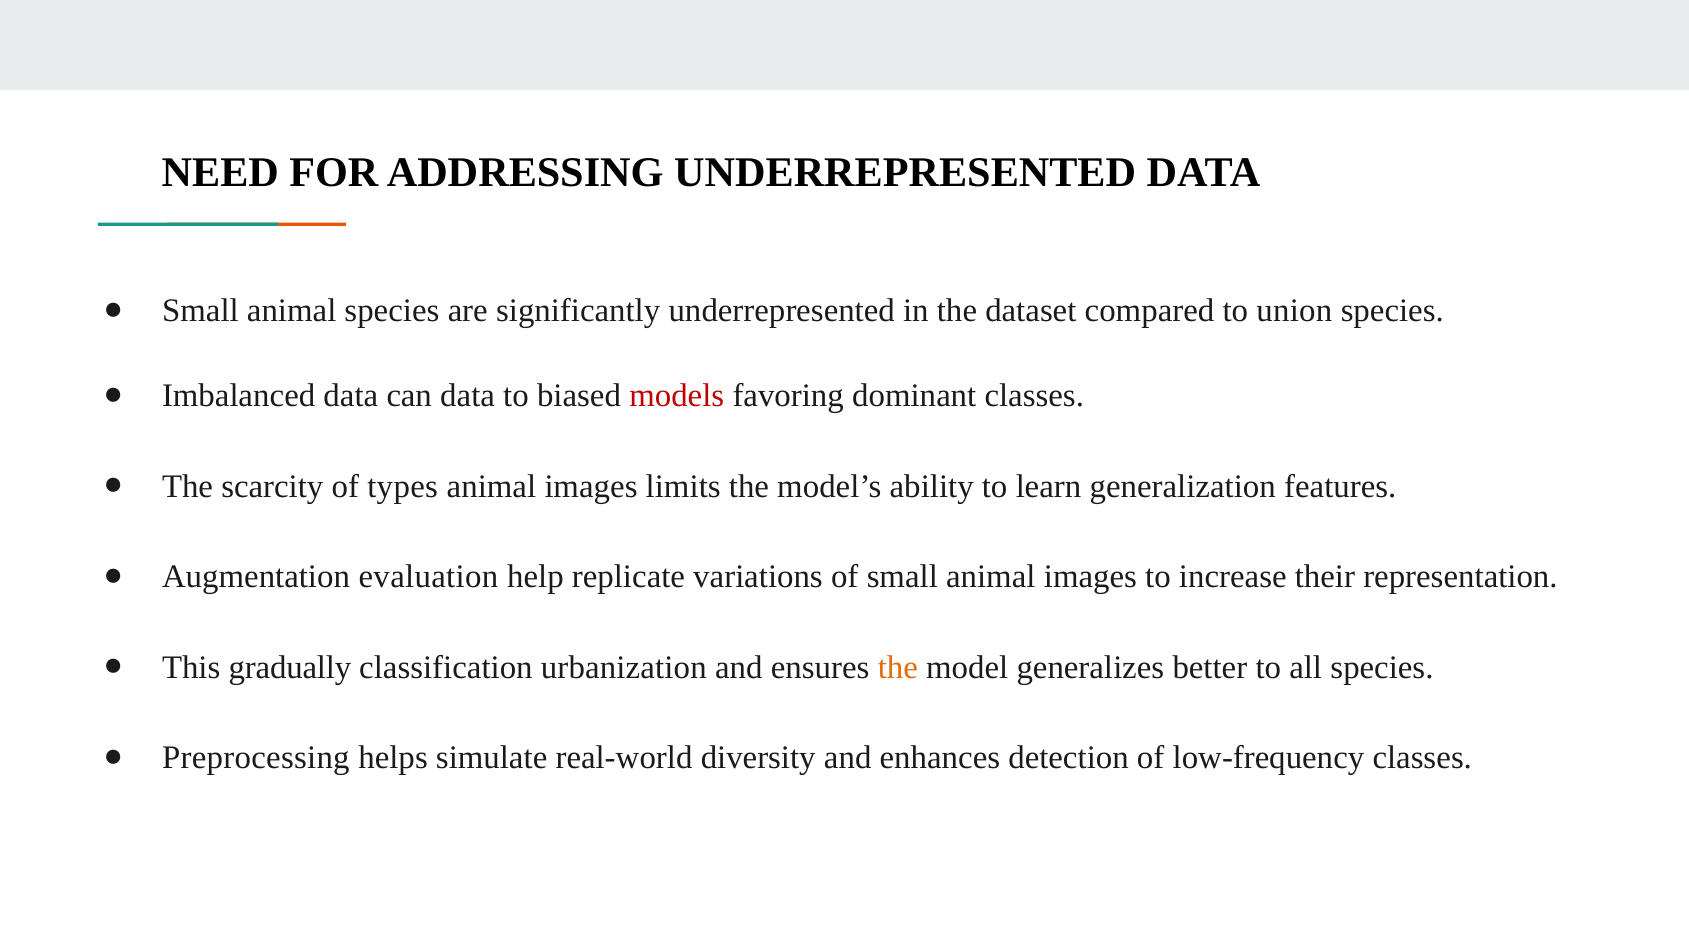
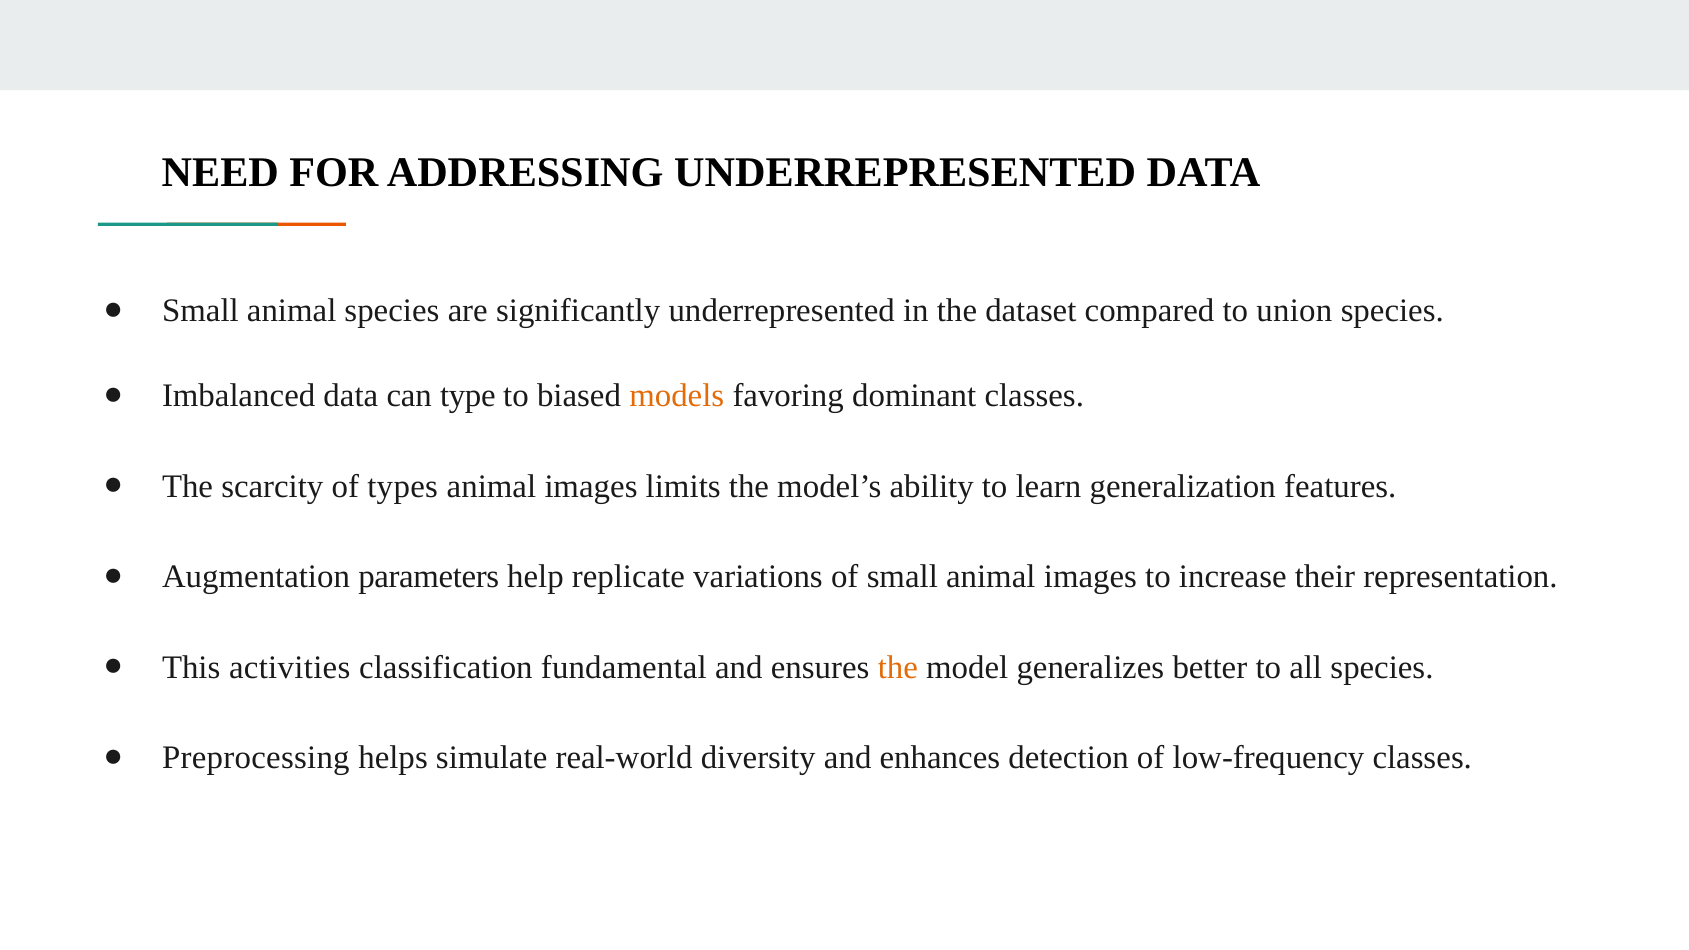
can data: data -> type (468, 396)
models colour: red -> orange (677, 396)
evaluation: evaluation -> parameters (429, 577)
gradually: gradually -> activities (290, 667)
urbanization: urbanization -> fundamental (624, 667)
